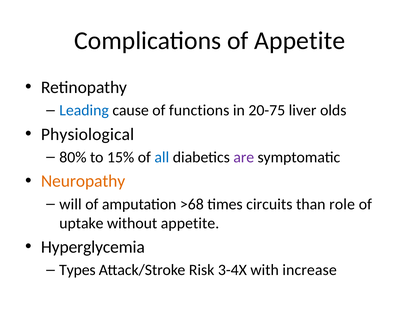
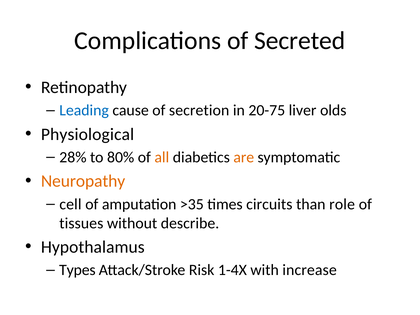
of Appetite: Appetite -> Secreted (300, 41)
functions: functions -> secretion (199, 110)
80%: 80% -> 28% (73, 157)
15%: 15% -> 80% (121, 157)
all colour: blue -> orange (162, 157)
are colour: purple -> orange (244, 157)
will: will -> cell (70, 204)
>68: >68 -> >35 (192, 204)
uptake: uptake -> tissues (81, 223)
without appetite: appetite -> describe (190, 223)
Hyperglycemia: Hyperglycemia -> Hypothalamus (93, 247)
3-4X: 3-4X -> 1-4X (232, 270)
